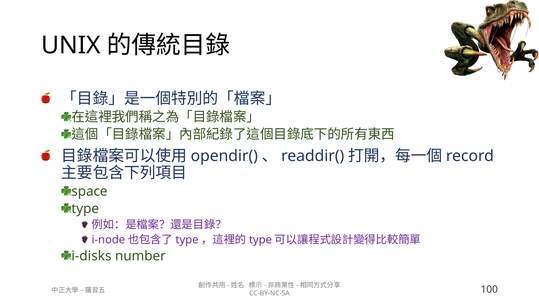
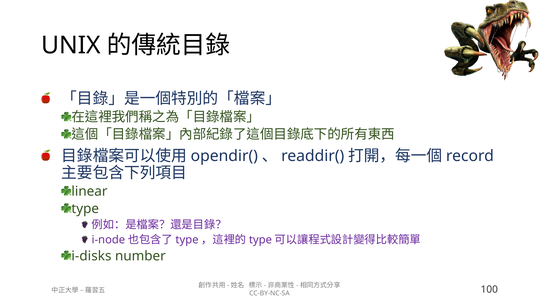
space: space -> linear (89, 192)
